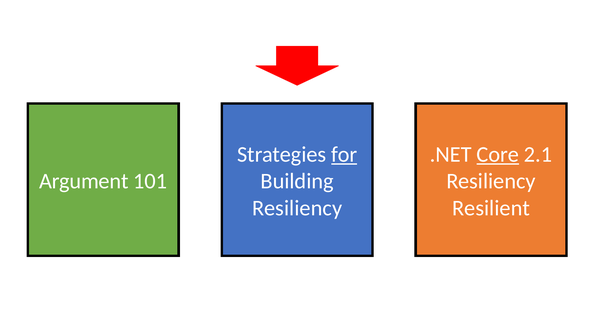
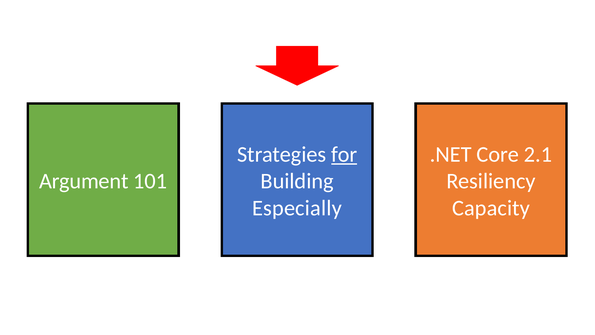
Core underline: present -> none (498, 154)
Resiliency: Resiliency -> Especially (297, 208)
Resilient: Resilient -> Capacity (491, 208)
